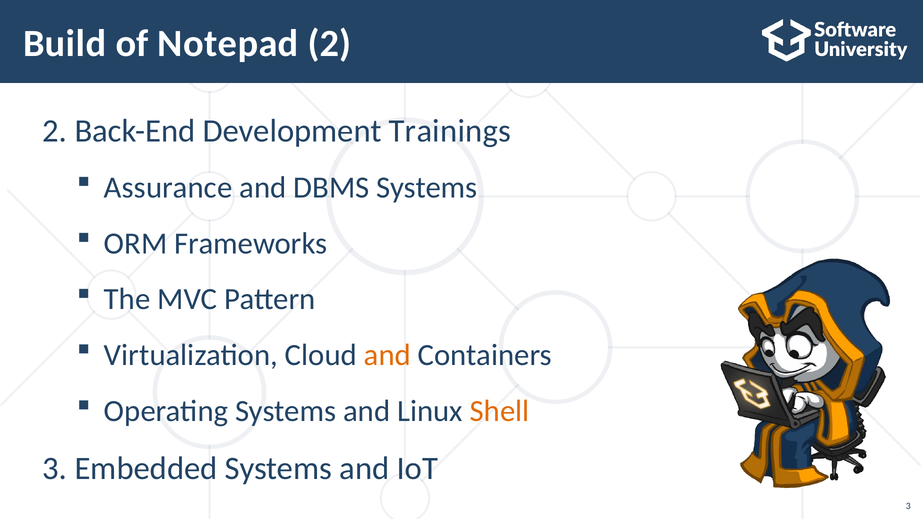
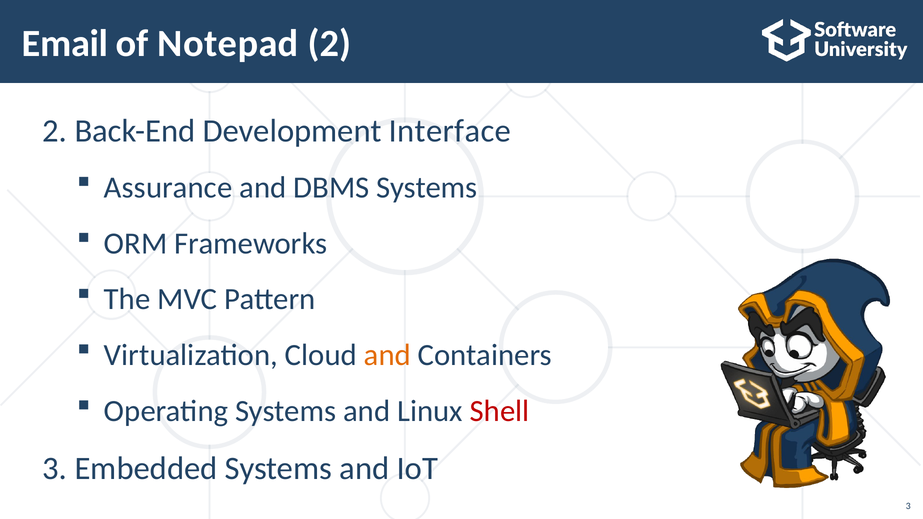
Build: Build -> Email (65, 44)
Trainings: Trainings -> Interface (450, 131)
Shell colour: orange -> red (500, 411)
